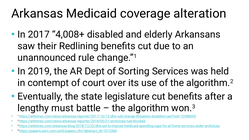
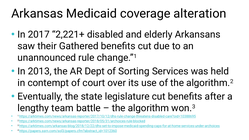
4,008+: 4,008+ -> 2,221+ (68, 35)
Redlining: Redlining -> Gathered (79, 46)
2019: 2019 -> 2013 (40, 71)
must: must -> team (63, 108)
